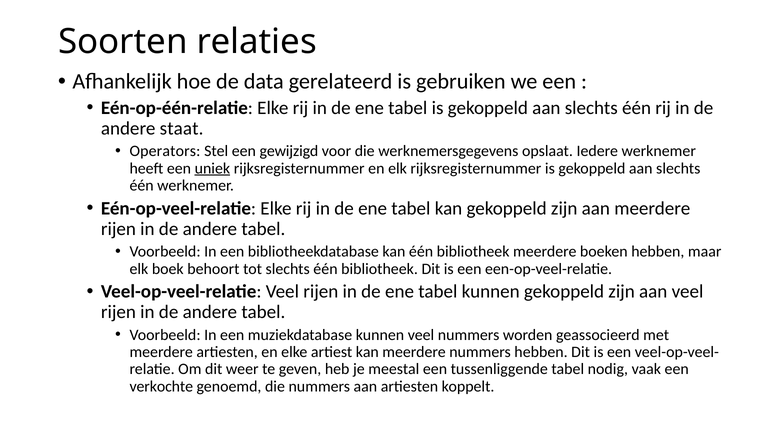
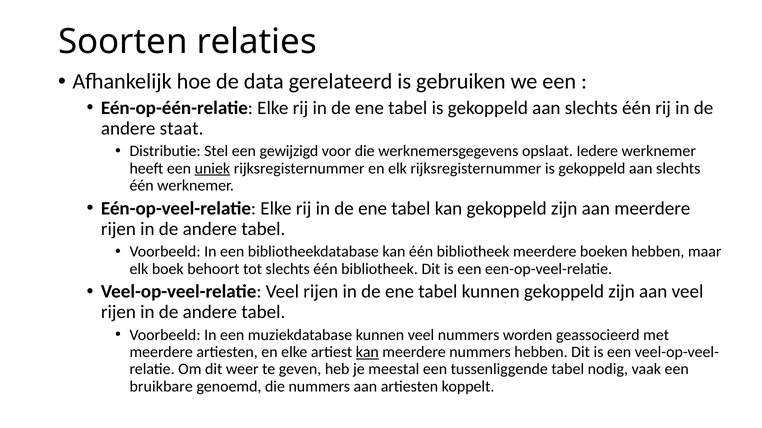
Operators: Operators -> Distributie (165, 151)
kan underline: none -> present (367, 353)
verkochte: verkochte -> bruikbare (161, 387)
